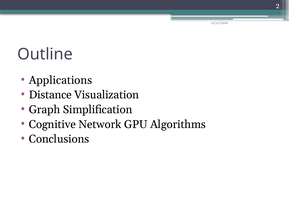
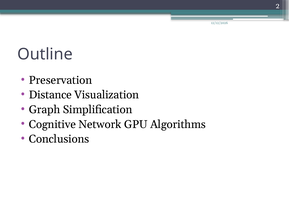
Applications: Applications -> Preservation (60, 80)
